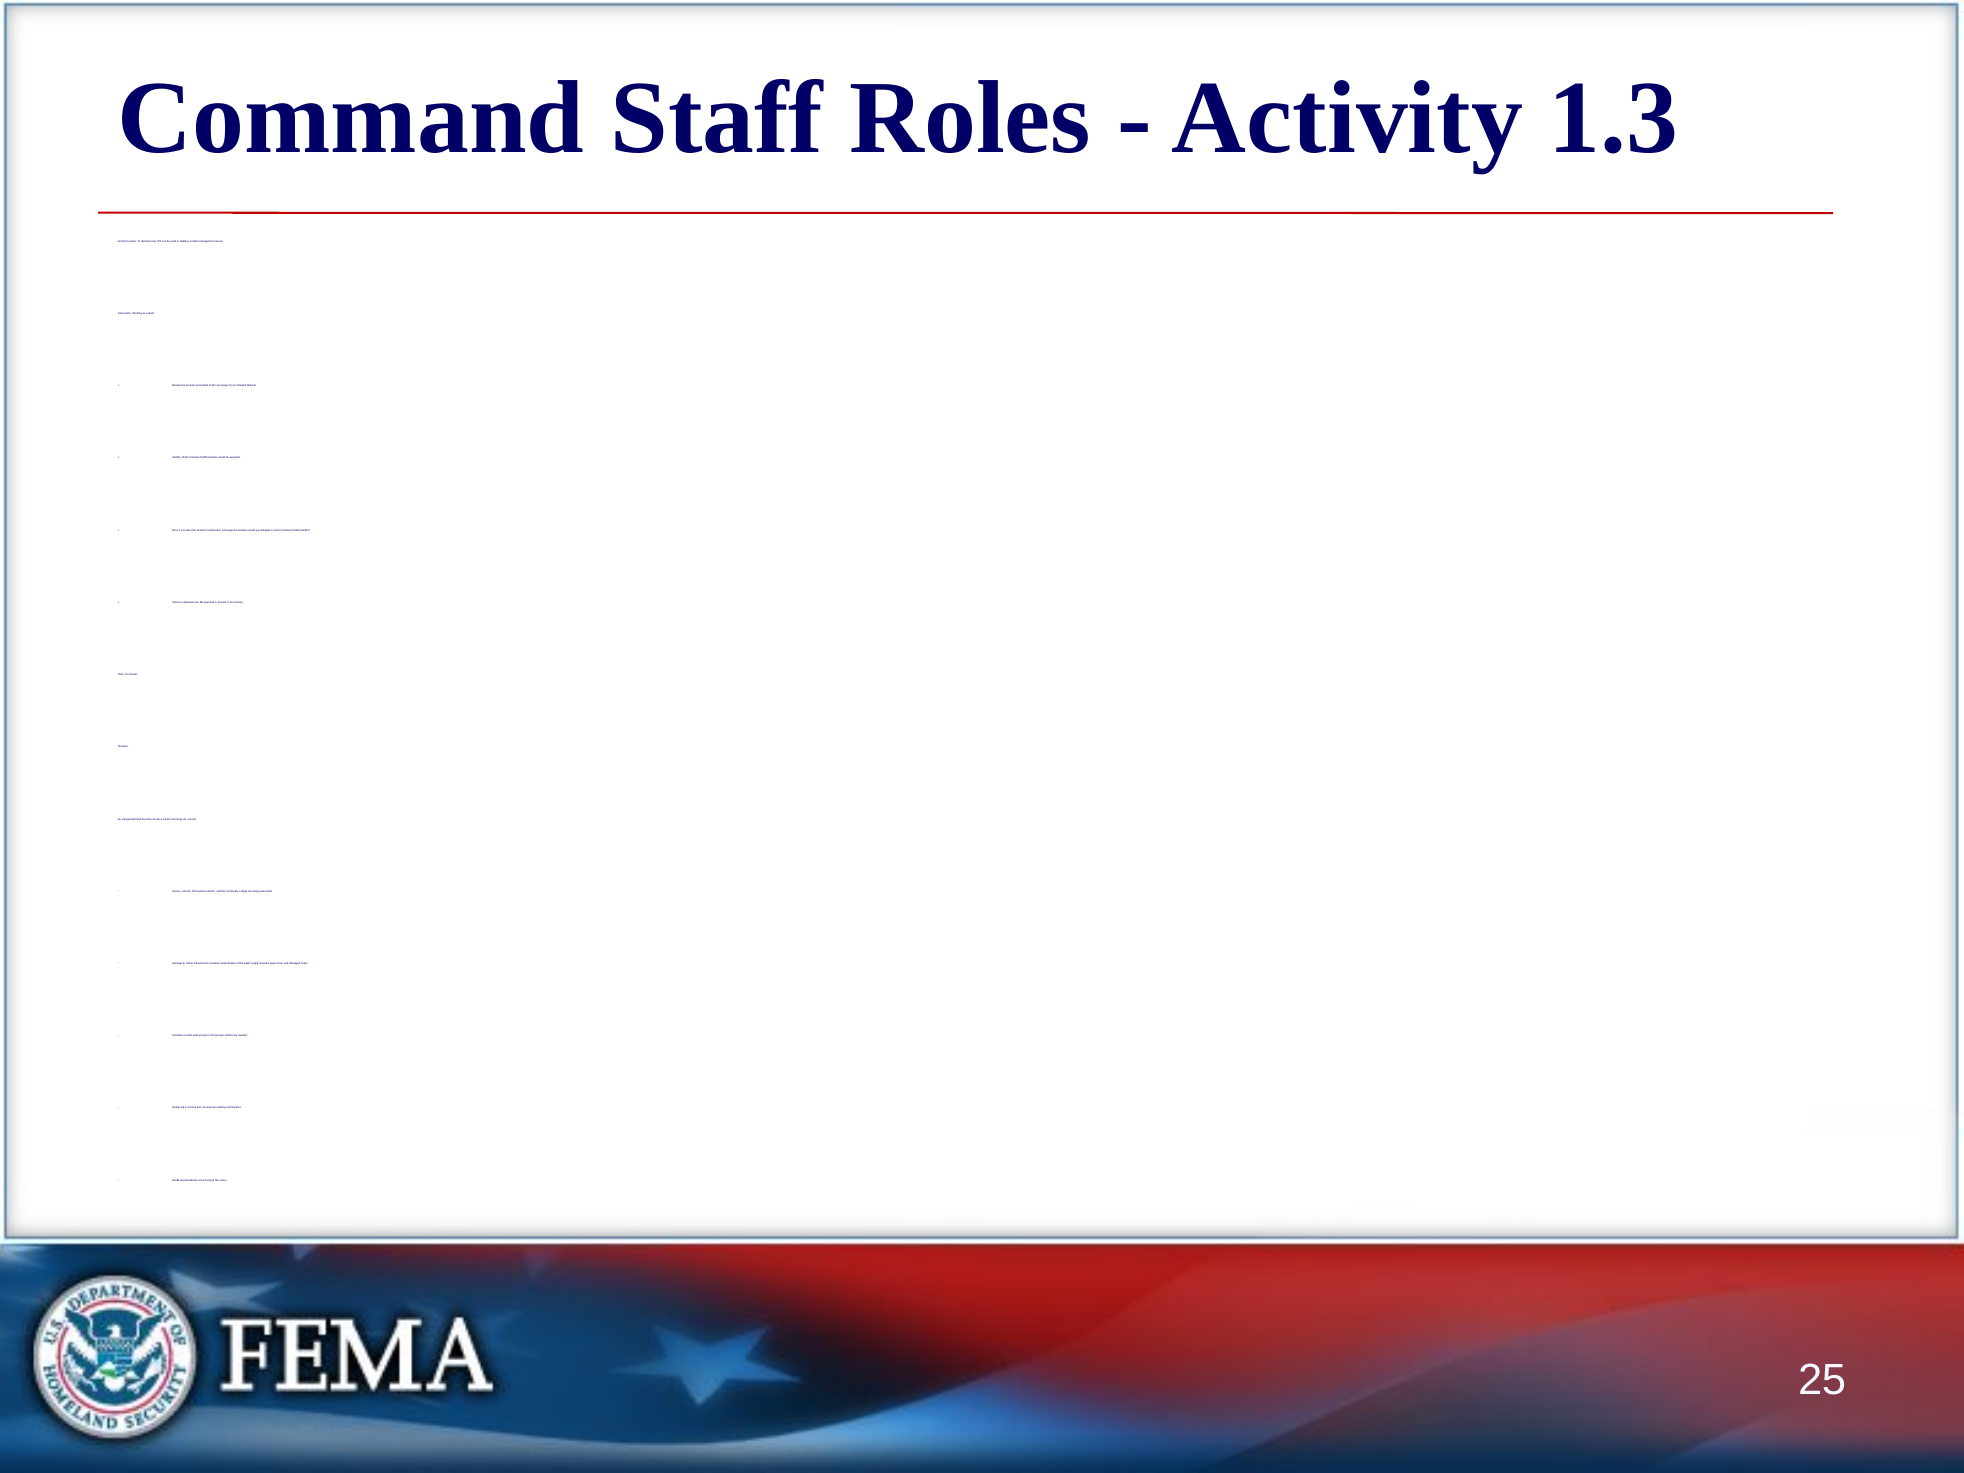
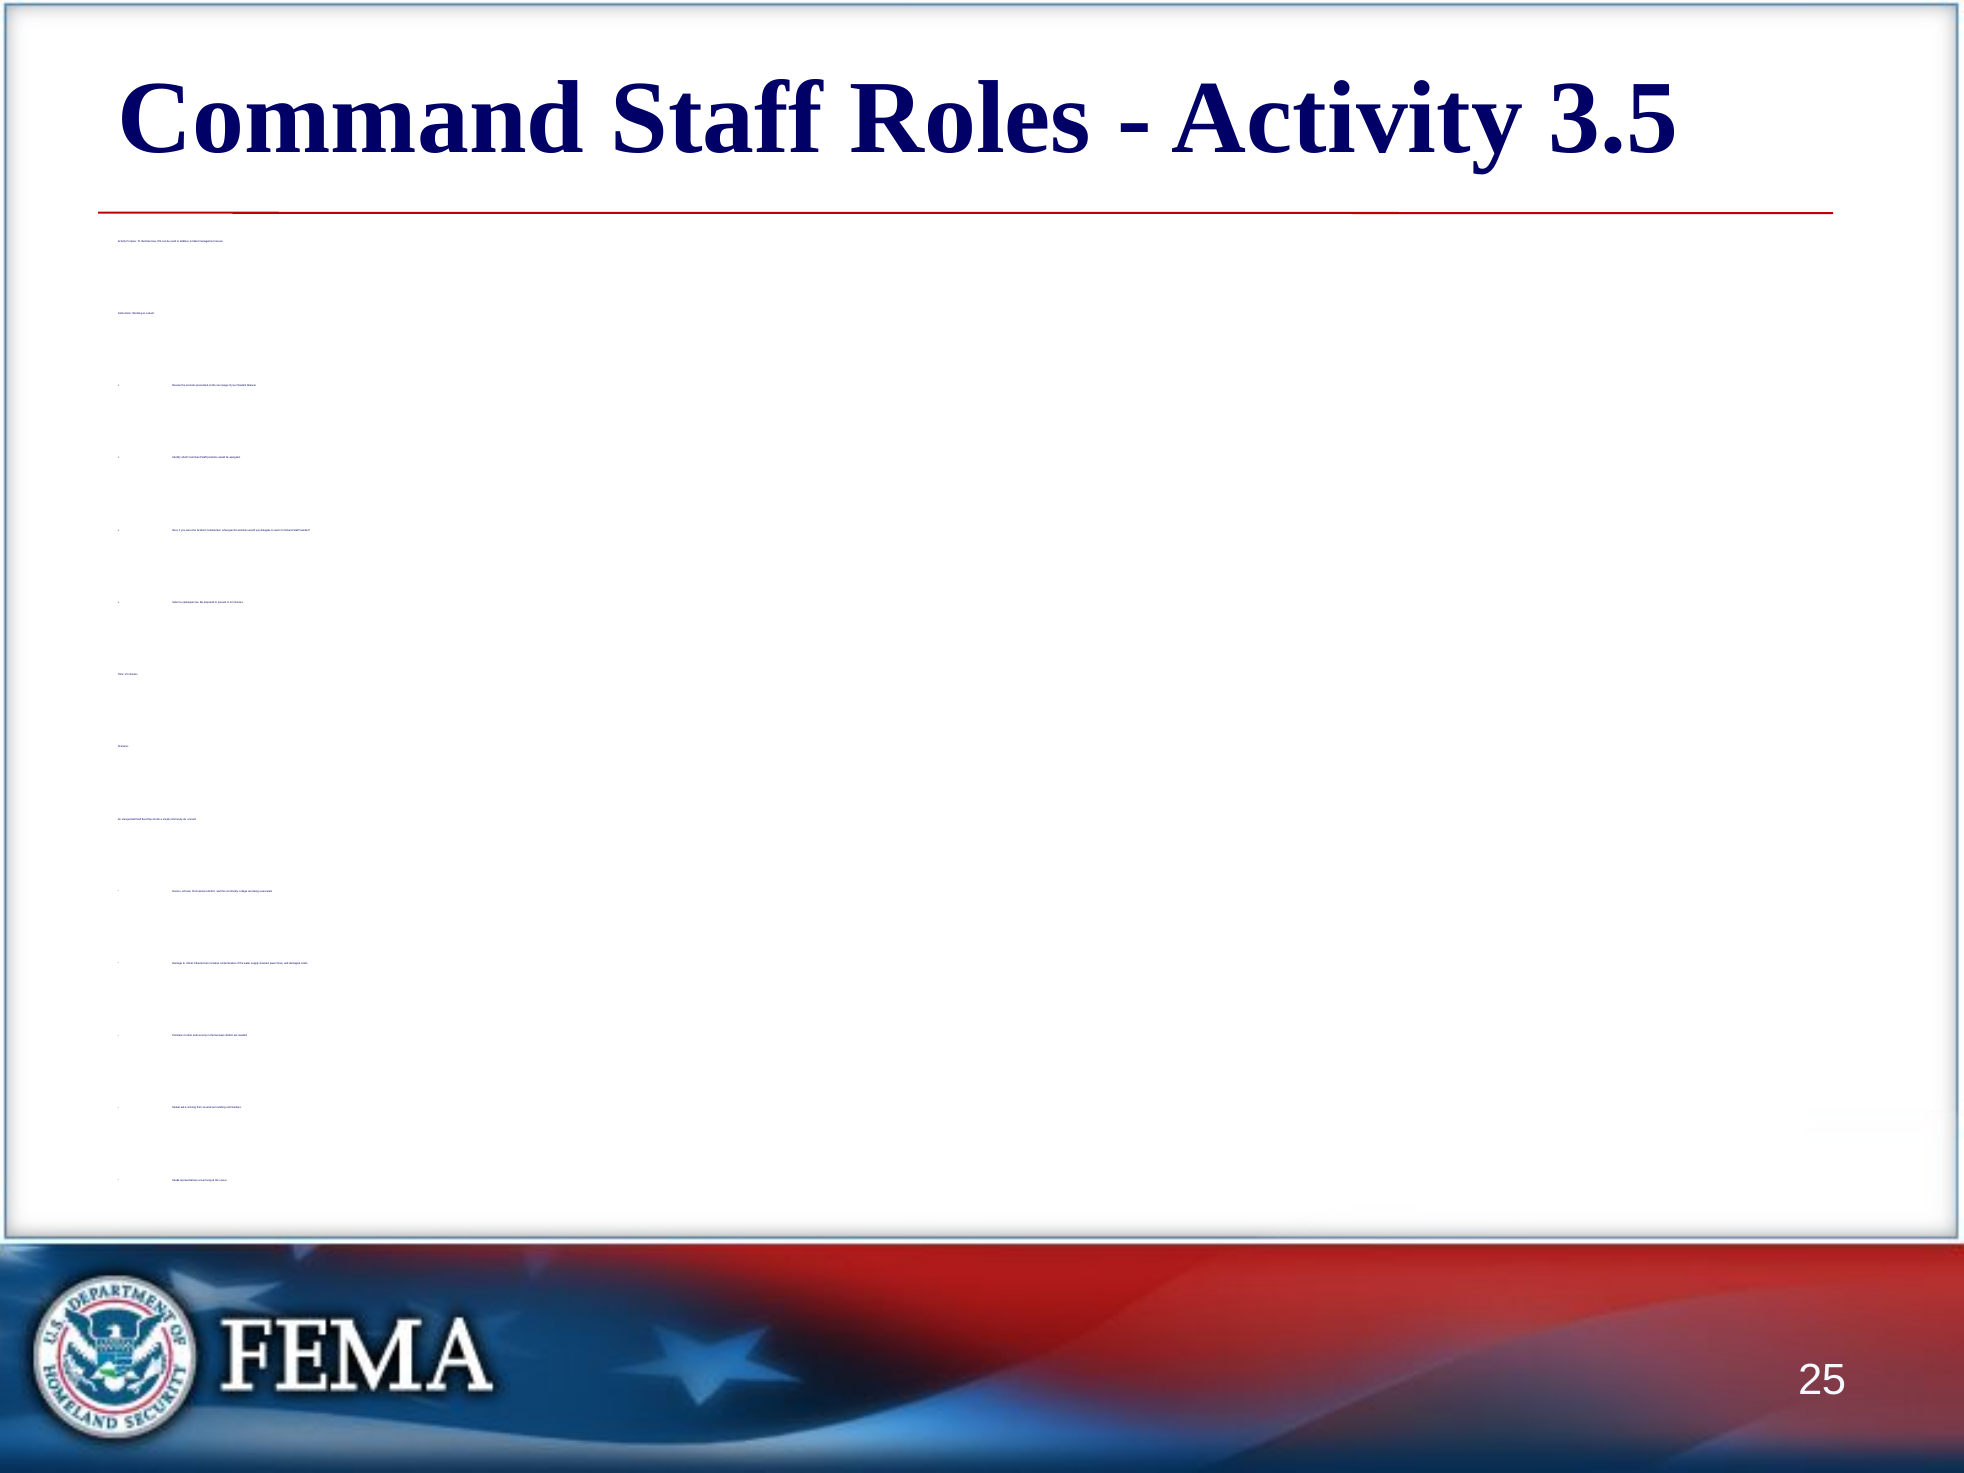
1.3: 1.3 -> 3.5 (1613, 118)
